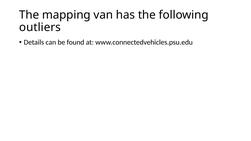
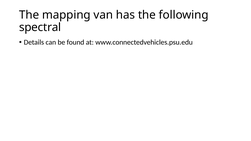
outliers: outliers -> spectral (40, 27)
